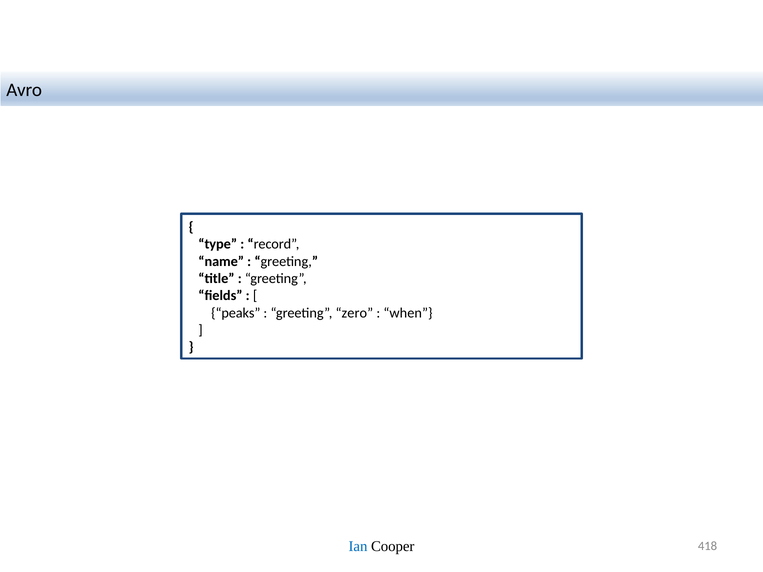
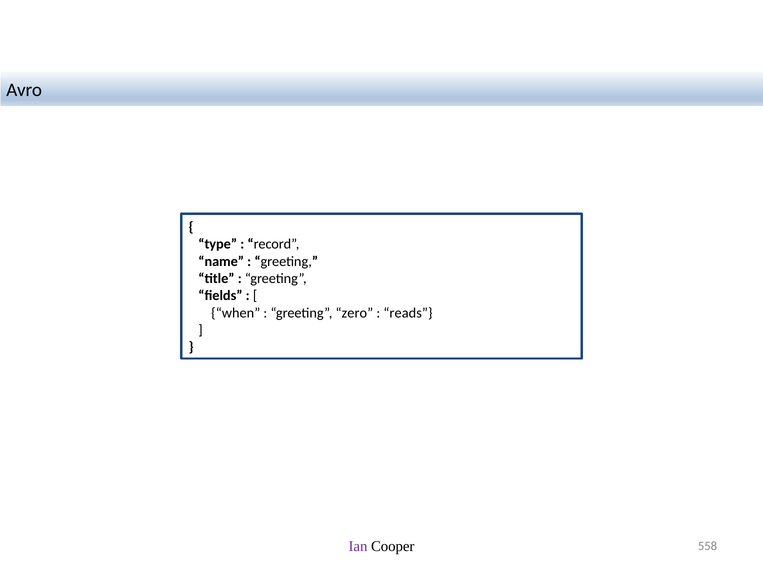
peaks: peaks -> when (236, 313)
when: when -> reads (408, 313)
Ian colour: blue -> purple (358, 547)
418: 418 -> 558 (708, 546)
